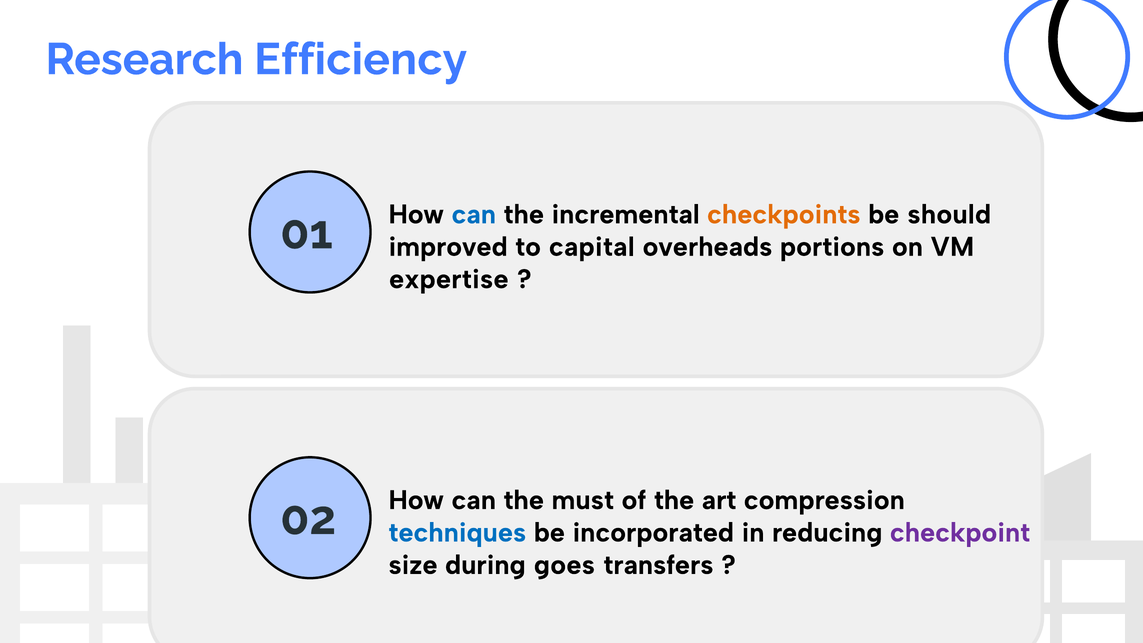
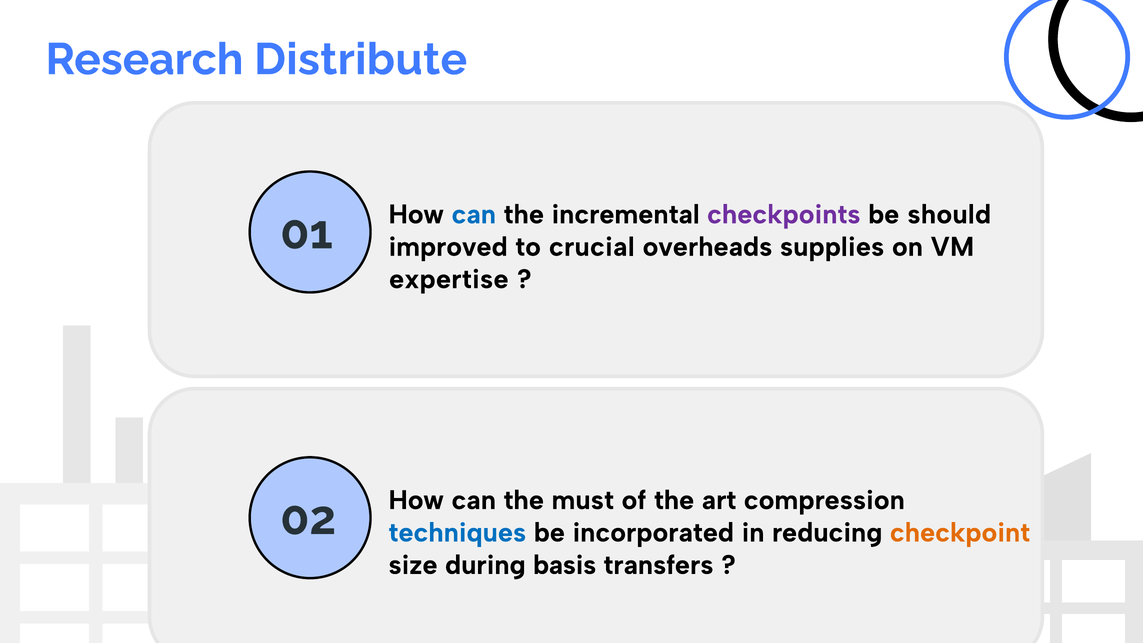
Efficiency: Efficiency -> Distribute (361, 60)
checkpoints colour: orange -> purple (784, 214)
capital: capital -> crucial (592, 247)
portions: portions -> supplies (832, 247)
checkpoint colour: purple -> orange (960, 533)
goes: goes -> basis (565, 565)
